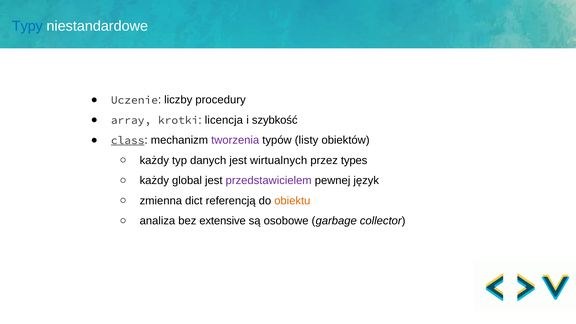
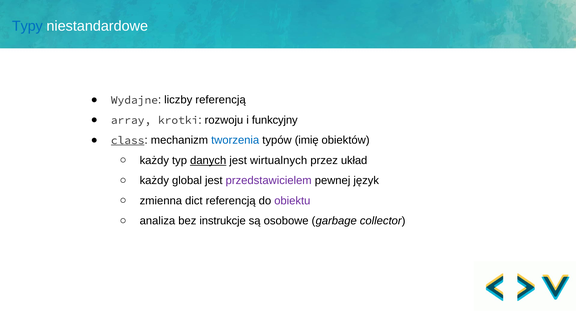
Uczenie: Uczenie -> Wydajne (134, 100)
liczby procedury: procedury -> referencją (221, 100)
licencja: licencja -> rozwoju (224, 120)
szybkość: szybkość -> funkcyjny (275, 120)
tworzenia colour: purple -> blue (235, 140)
listy: listy -> imię (307, 140)
danych underline: none -> present (208, 160)
types: types -> układ (354, 160)
obiektu colour: orange -> purple (292, 201)
extensive: extensive -> instrukcje (223, 221)
